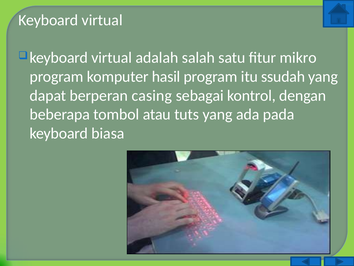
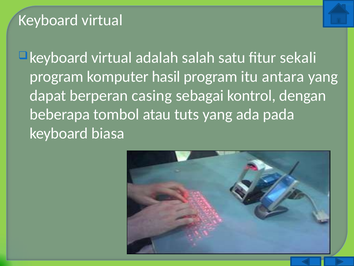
mikro: mikro -> sekali (298, 58)
ssudah: ssudah -> antara (283, 77)
